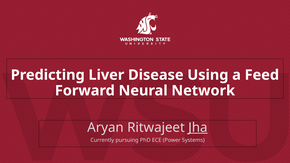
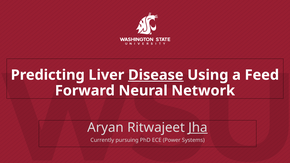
Disease underline: none -> present (156, 75)
